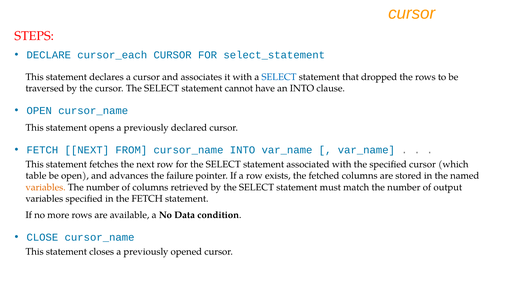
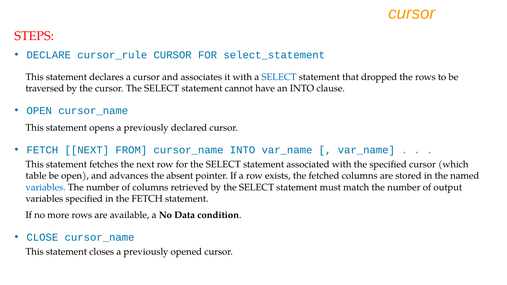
cursor_each: cursor_each -> cursor_rule (112, 55)
failure: failure -> absent (180, 176)
variables colour: orange -> blue (46, 187)
